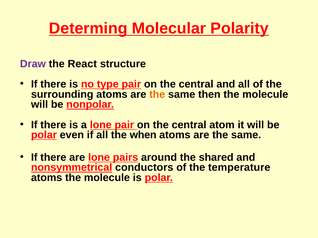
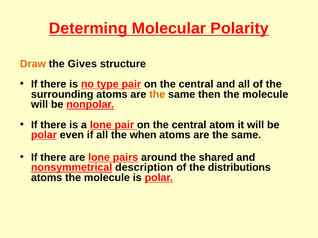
Draw colour: purple -> orange (33, 64)
React: React -> Gives (82, 64)
conductors: conductors -> description (144, 168)
temperature: temperature -> distributions (239, 168)
